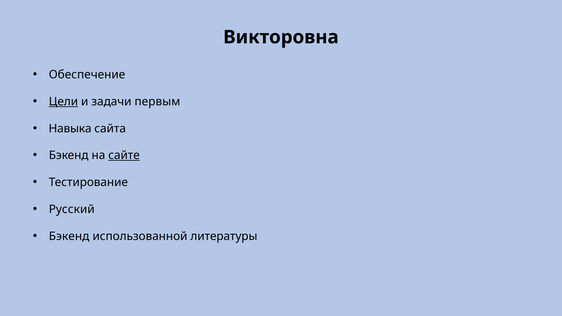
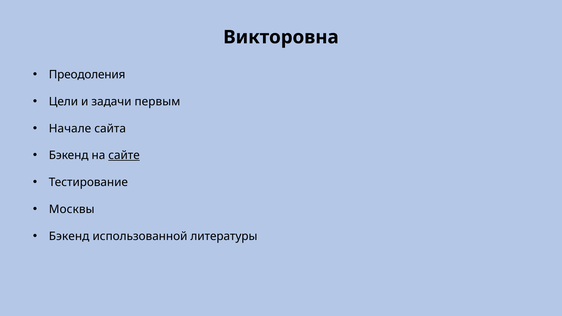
Обеспечение: Обеспечение -> Преодоления (87, 75)
Цели underline: present -> none (63, 102)
Навыка: Навыка -> Начале (70, 129)
Русский: Русский -> Москвы (72, 209)
